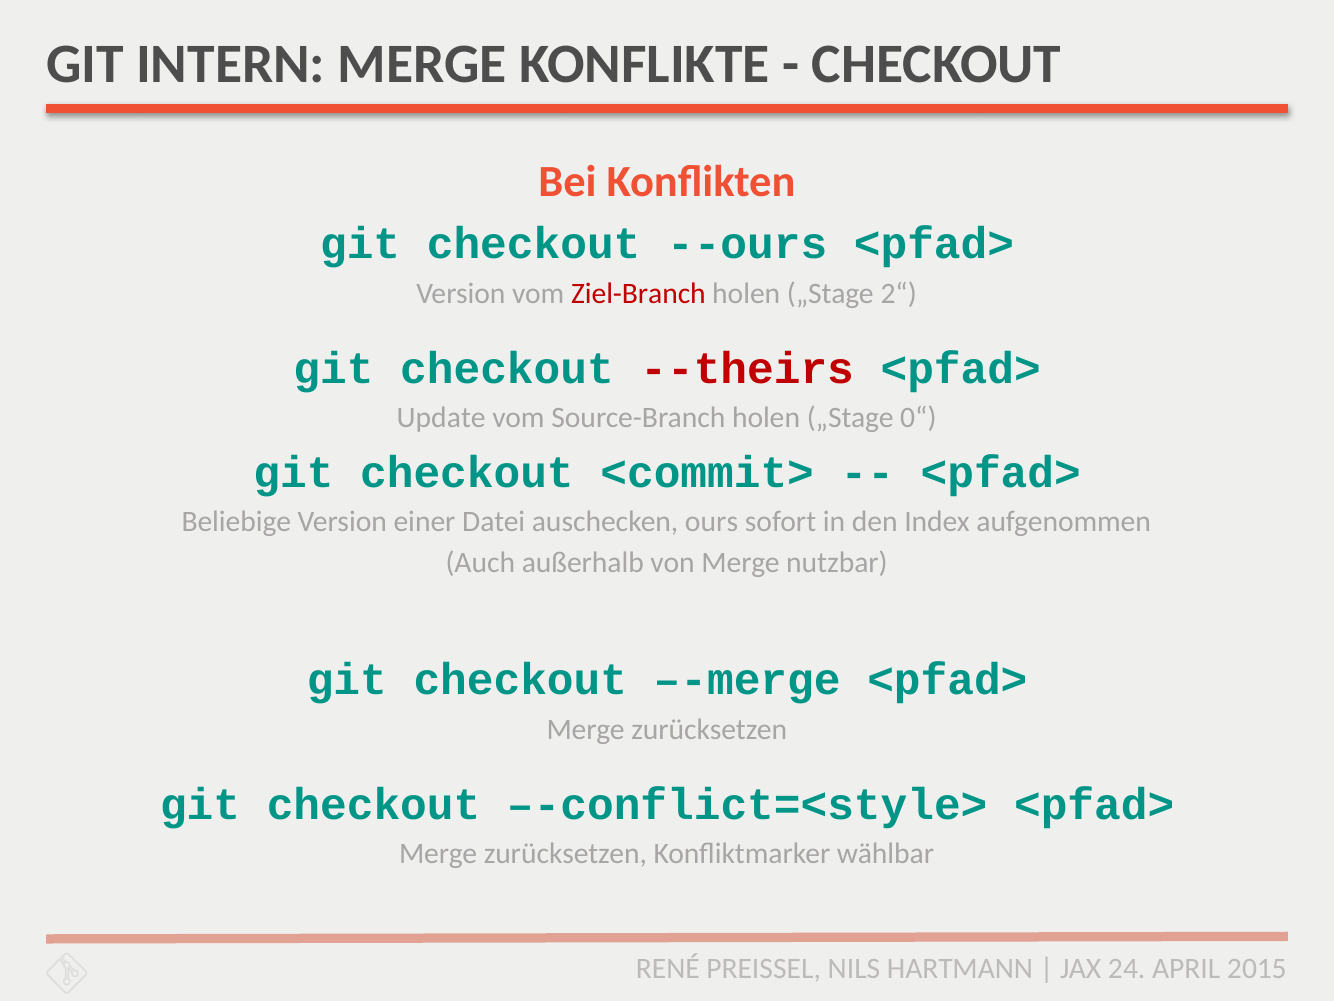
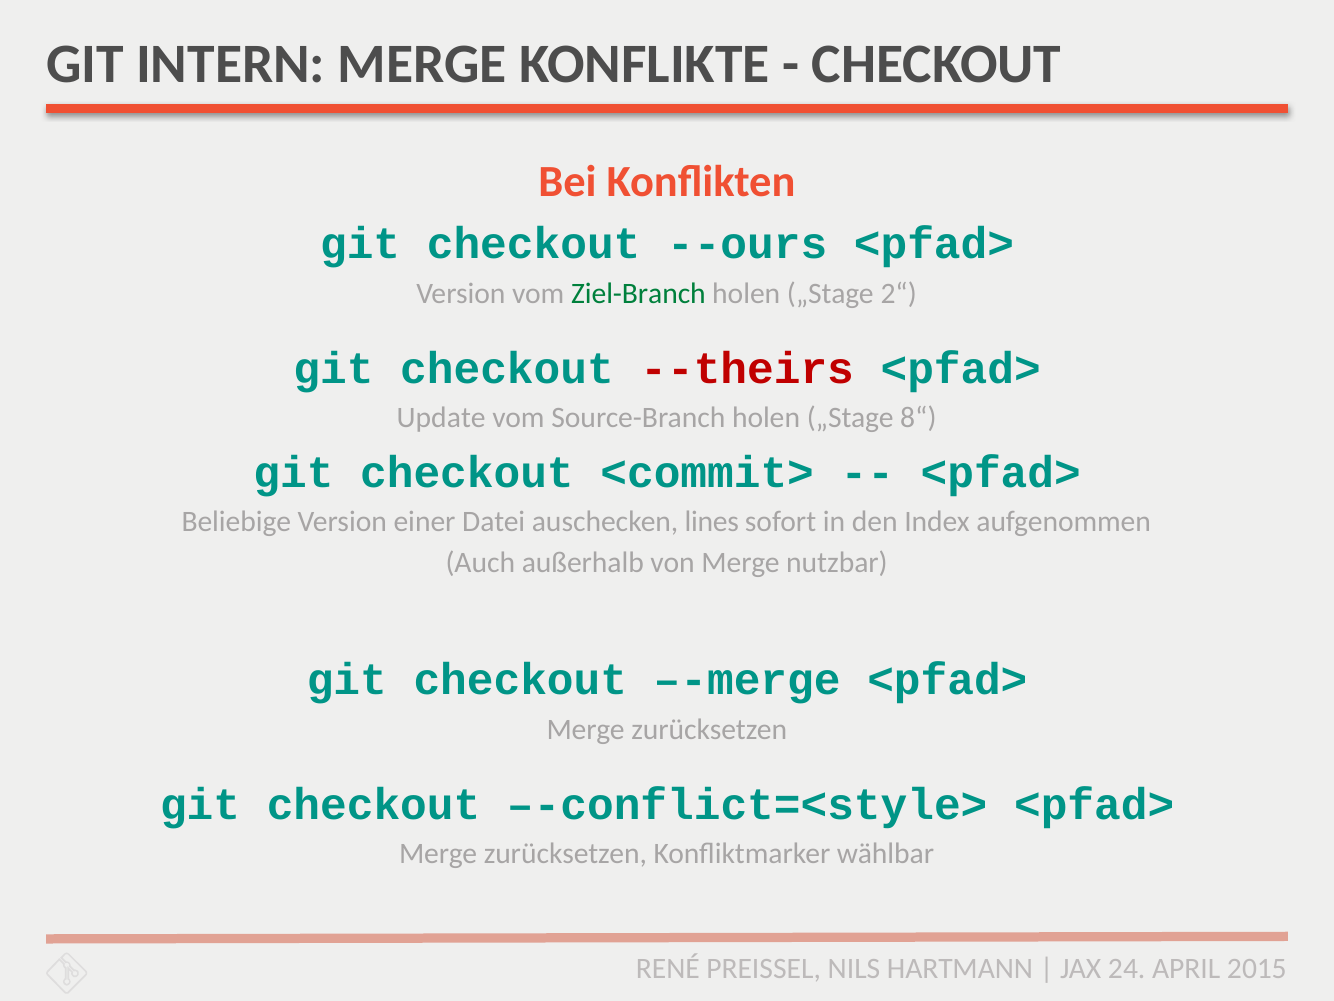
Ziel-Branch colour: red -> green (638, 293)
0“: 0“ -> 8“ (918, 418)
ours: ours -> lines (712, 521)
